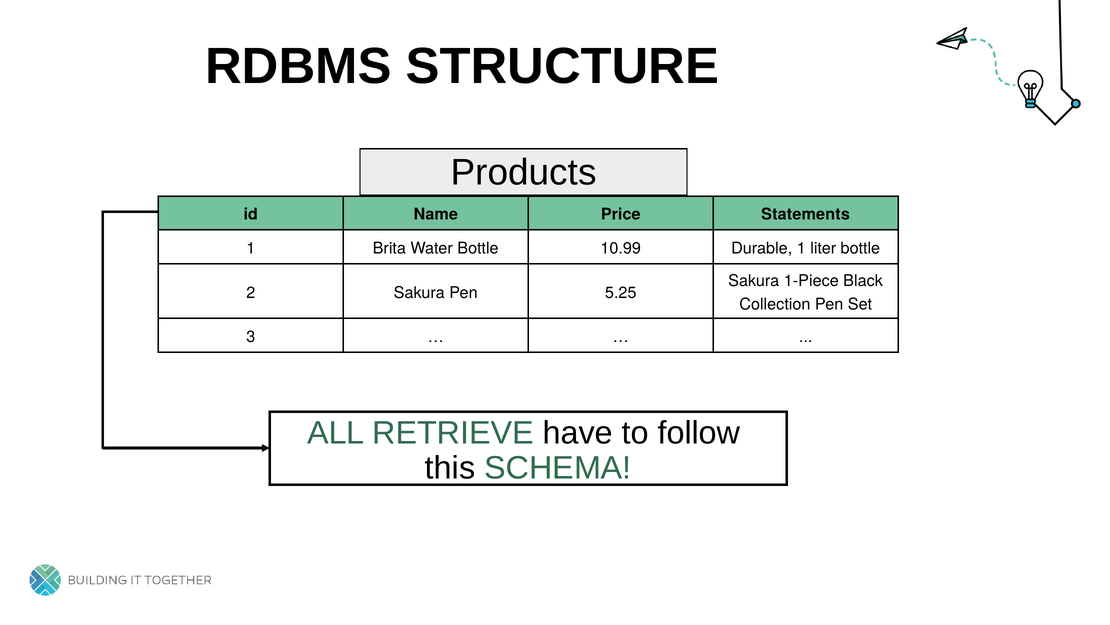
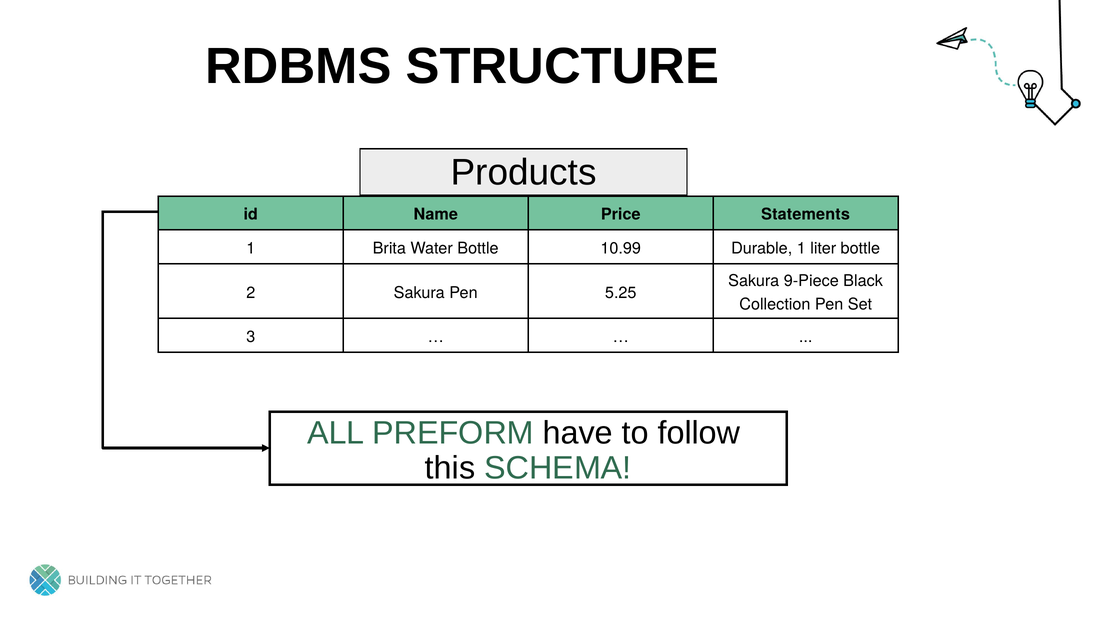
1-Piece: 1-Piece -> 9-Piece (811, 281)
RETRIEVE: RETRIEVE -> PREFORM (453, 433)
